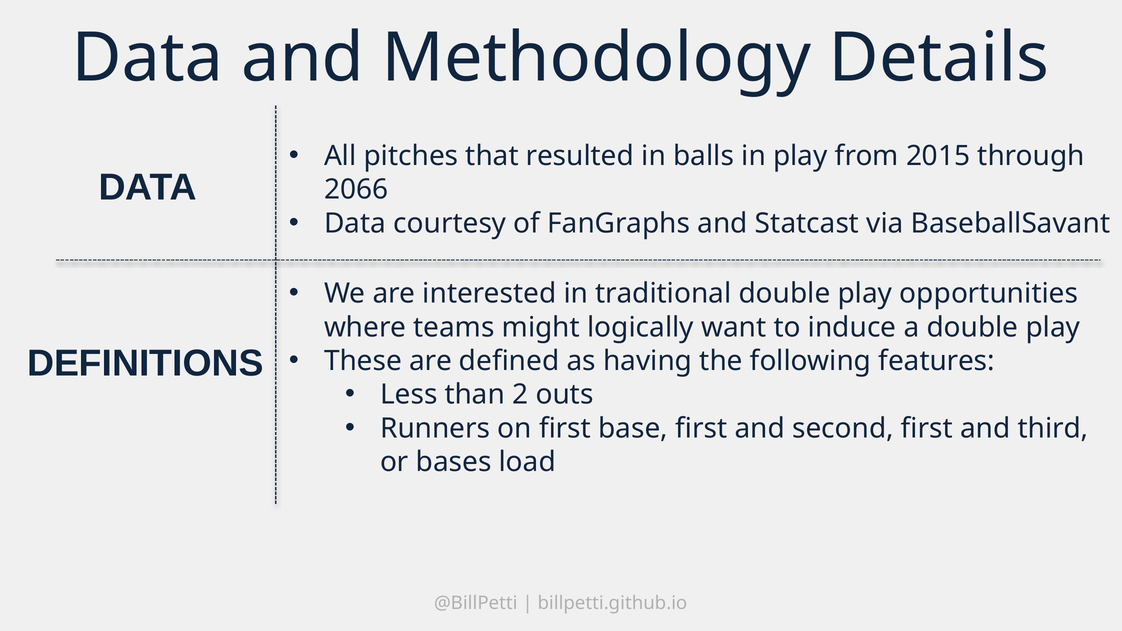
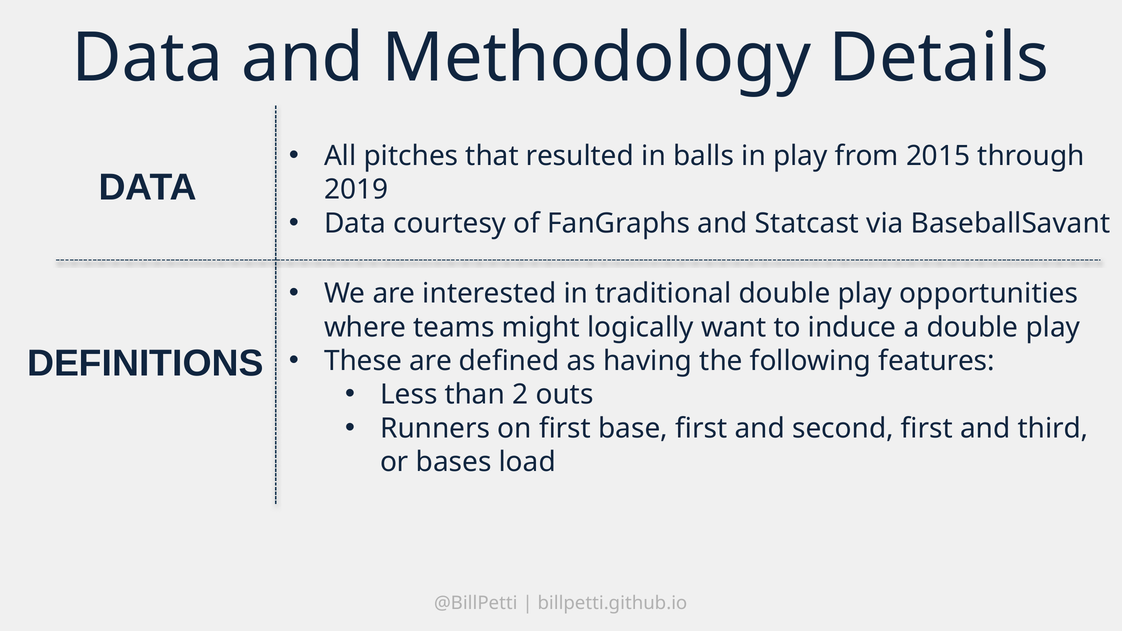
2066: 2066 -> 2019 (356, 190)
